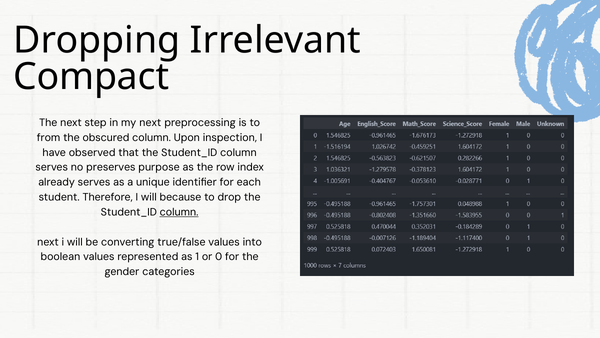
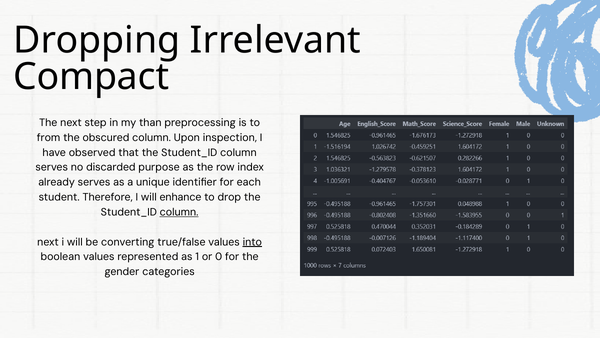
my next: next -> than (150, 123)
preserves: preserves -> discarded (111, 167)
because: because -> enhance (180, 197)
into underline: none -> present (252, 242)
